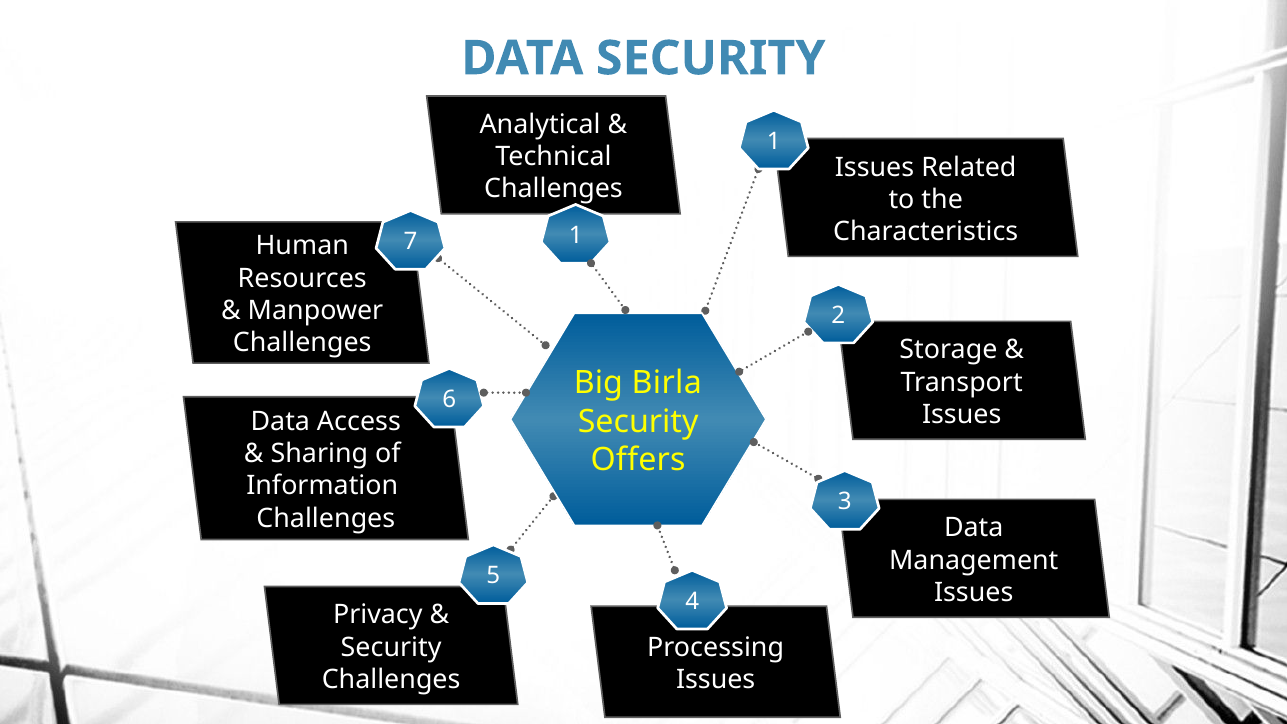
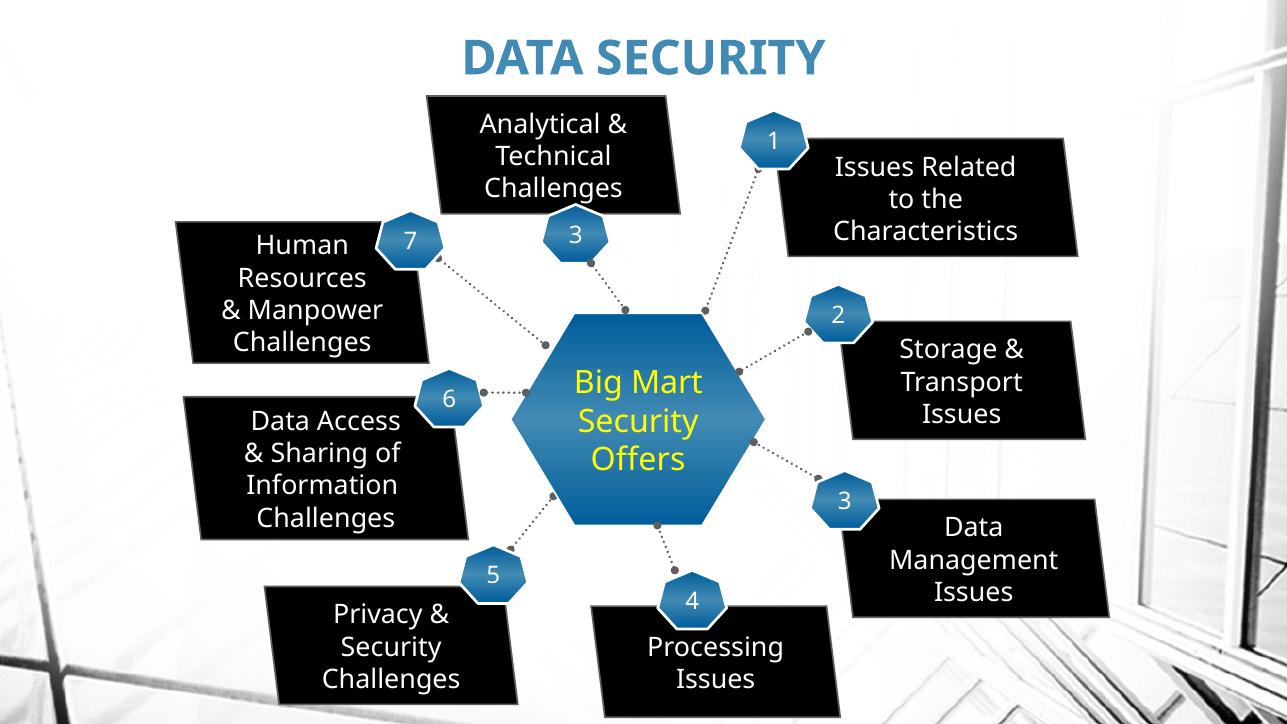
7 1: 1 -> 3 (576, 235)
Birla: Birla -> Mart (667, 383)
